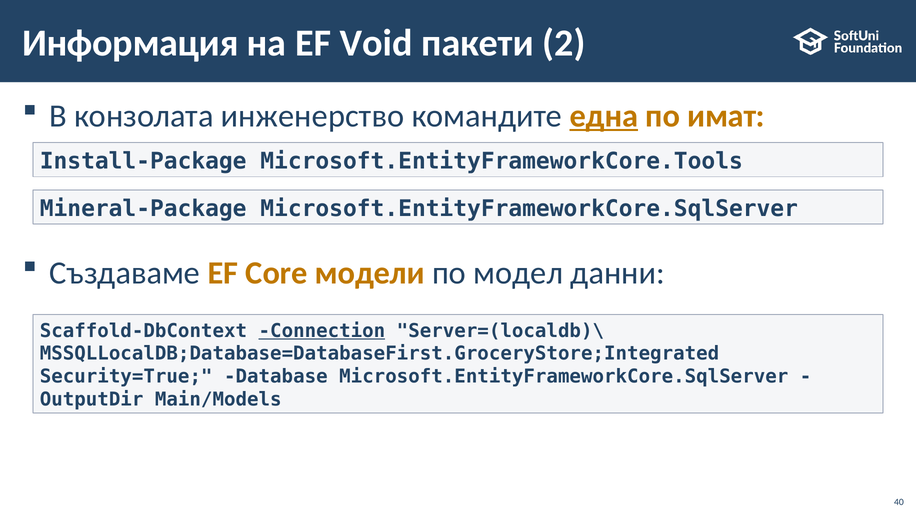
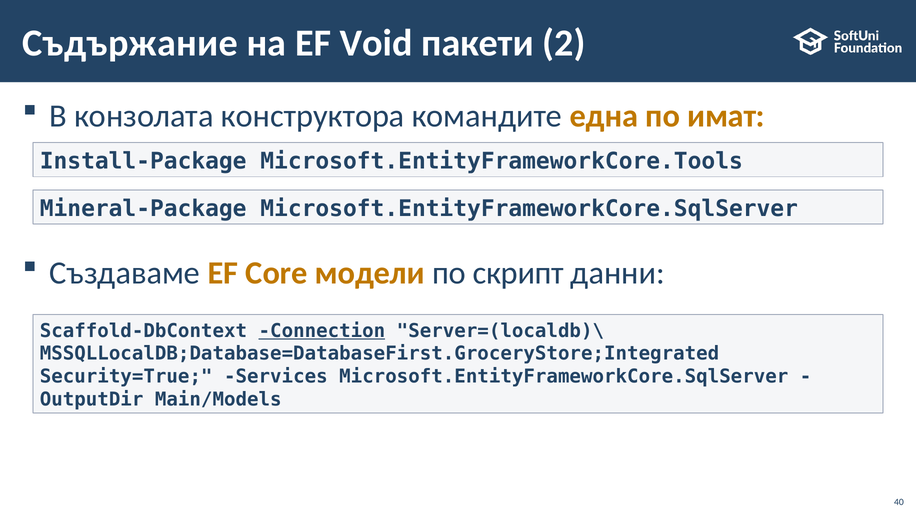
Информация: Информация -> Съдържание (130, 43)
инженерство: инженерство -> конструктора (313, 116)
една underline: present -> none (604, 116)
модел: модел -> скрипт (518, 273)
Database: Database -> Services (276, 377)
